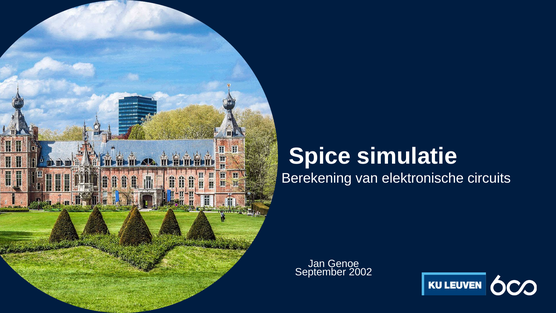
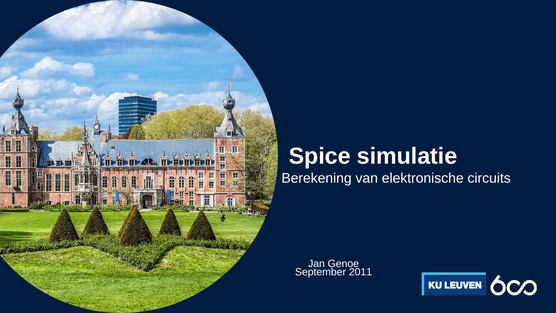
2002: 2002 -> 2011 (360, 272)
